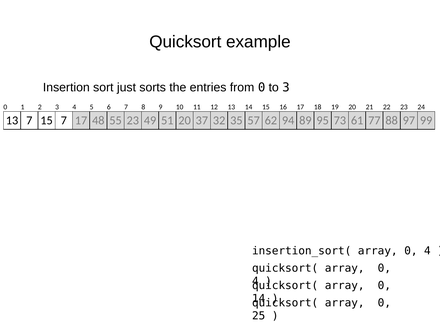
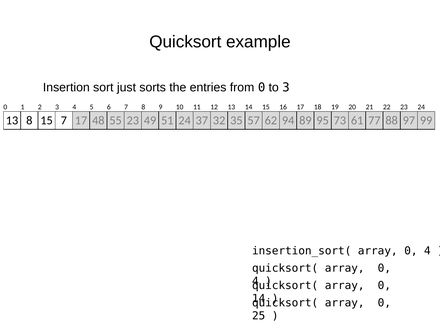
13 7: 7 -> 8 (29, 121)
51 20: 20 -> 24 (185, 121)
